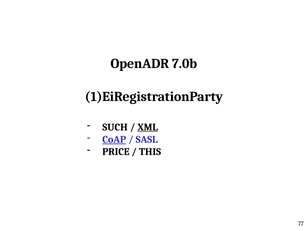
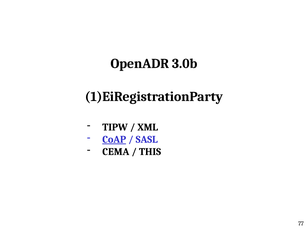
7.0b: 7.0b -> 3.0b (185, 63)
SUCH: SUCH -> TIPW (115, 127)
XML underline: present -> none (148, 127)
PRICE: PRICE -> CEMA (116, 151)
